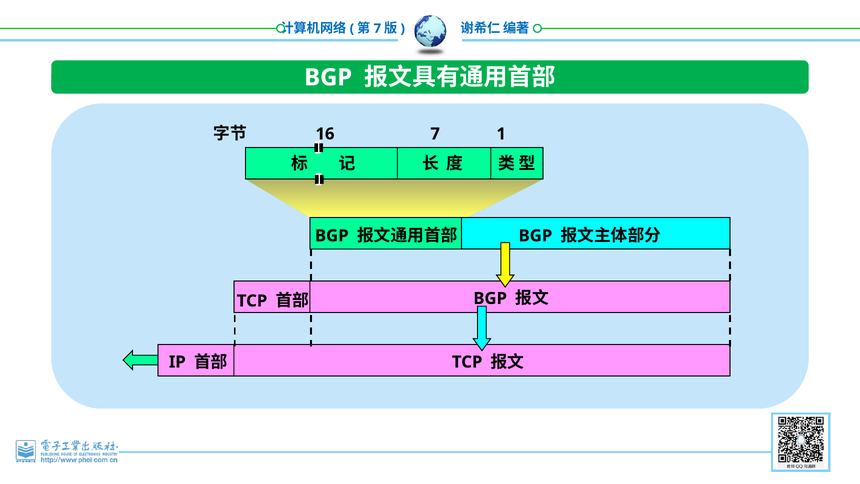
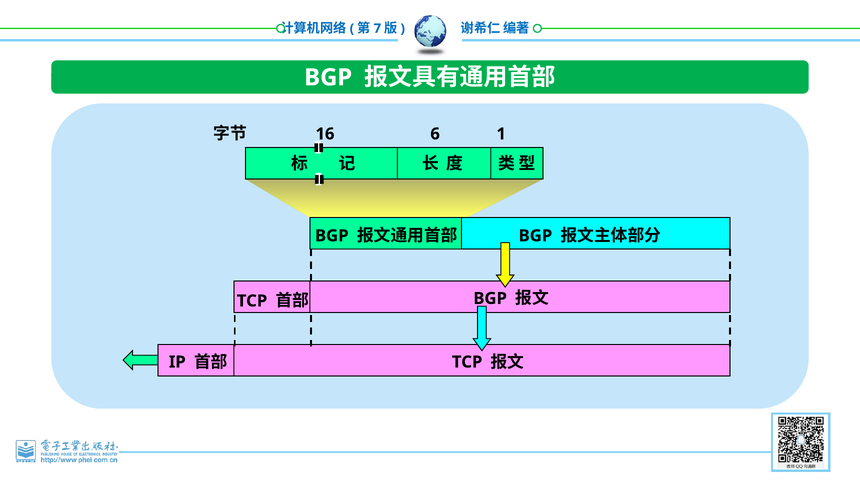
7: 7 -> 6 (435, 134)
